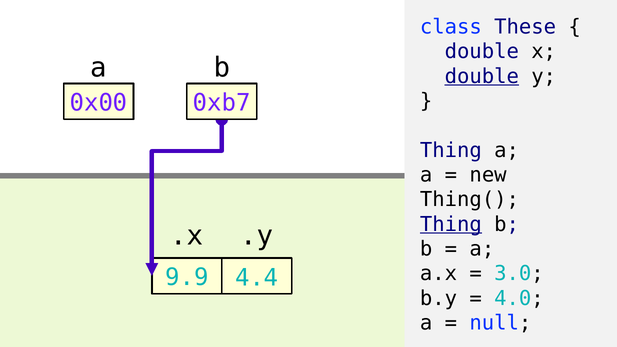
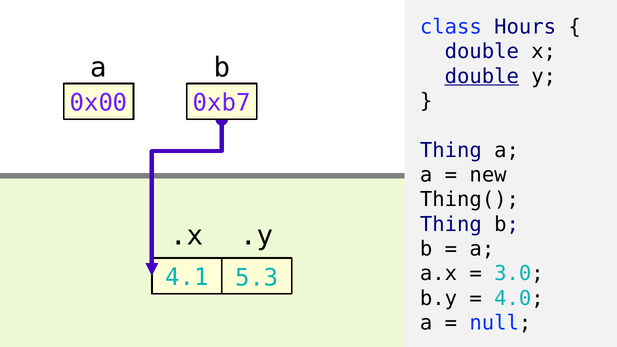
These: These -> Hours (525, 27)
Thing underline: present -> none (451, 224)
9.9: 9.9 -> 4.1 (187, 278)
4.4: 4.4 -> 5.3 (257, 278)
